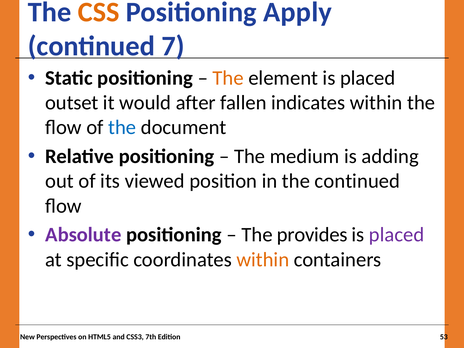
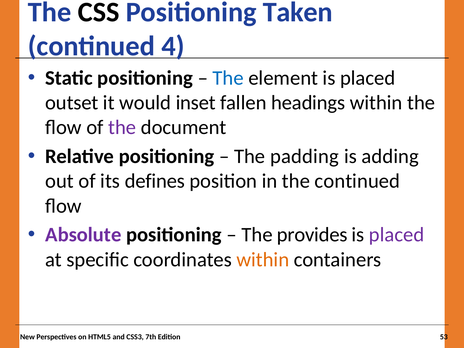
CSS colour: orange -> black (99, 12)
Apply: Apply -> Taken (298, 12)
7: 7 -> 4 (173, 46)
The colour: orange -> blue (228, 78)
after: after -> inset (196, 103)
indicates: indicates -> headings (308, 103)
the colour: blue -> purple (122, 128)
medium: medium -> padding (305, 156)
viewed: viewed -> defines (155, 181)
